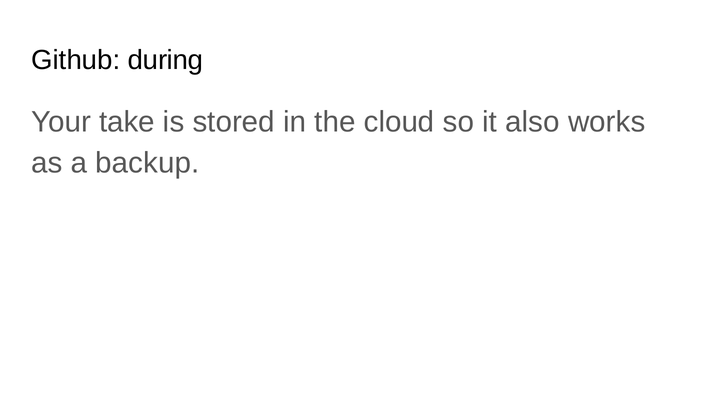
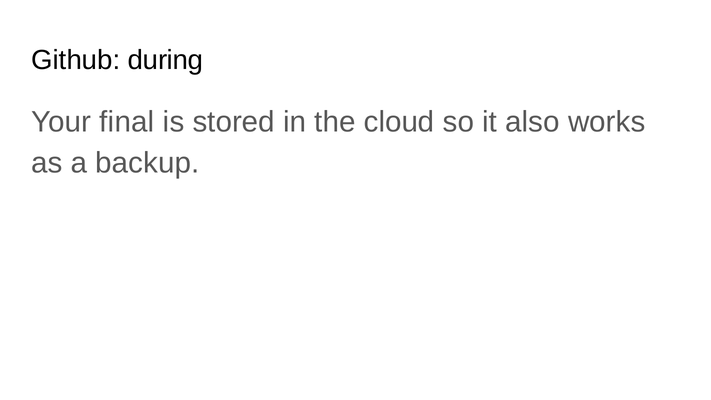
take: take -> final (127, 122)
